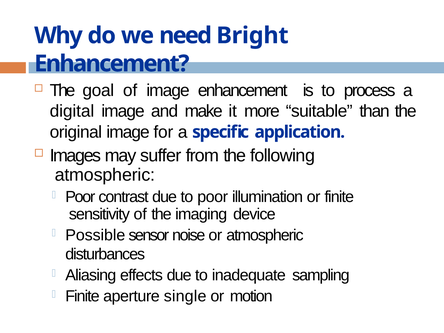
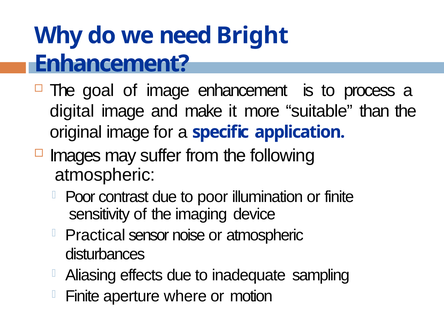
Possible: Possible -> Practical (95, 235)
single: single -> where (185, 296)
